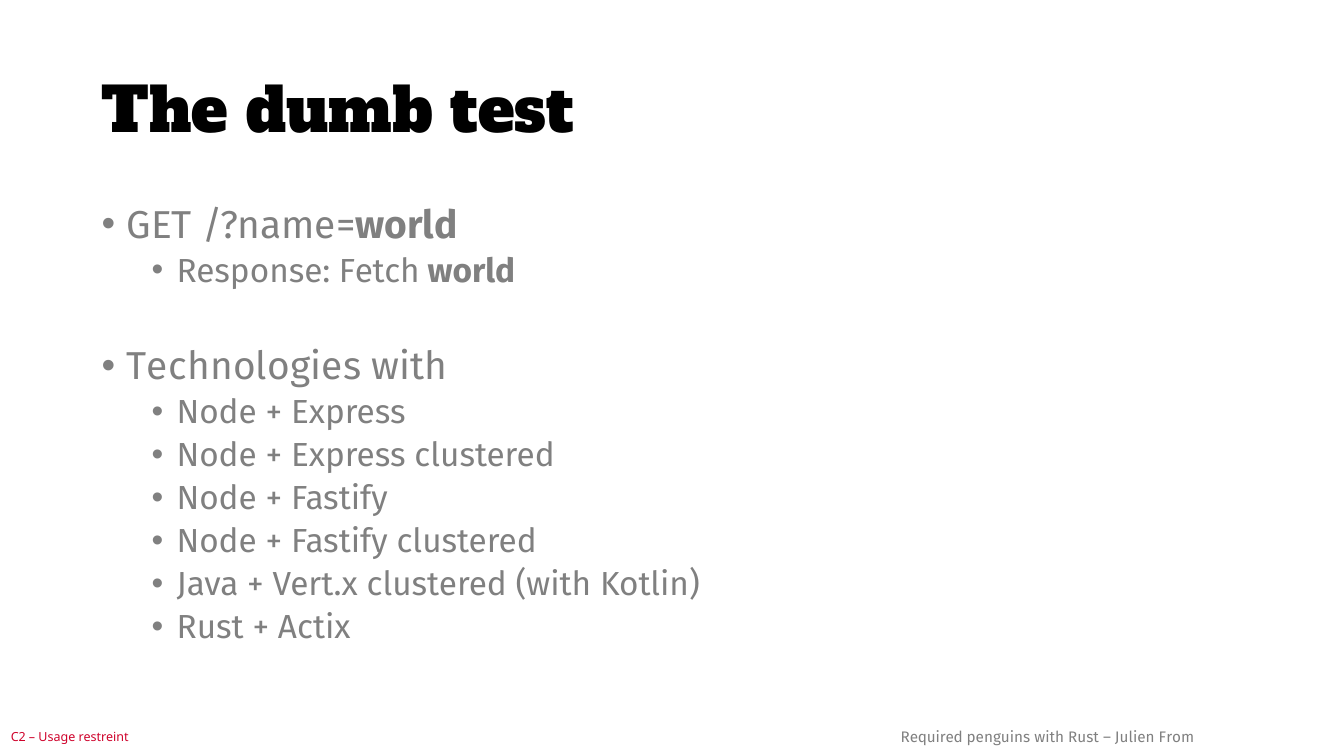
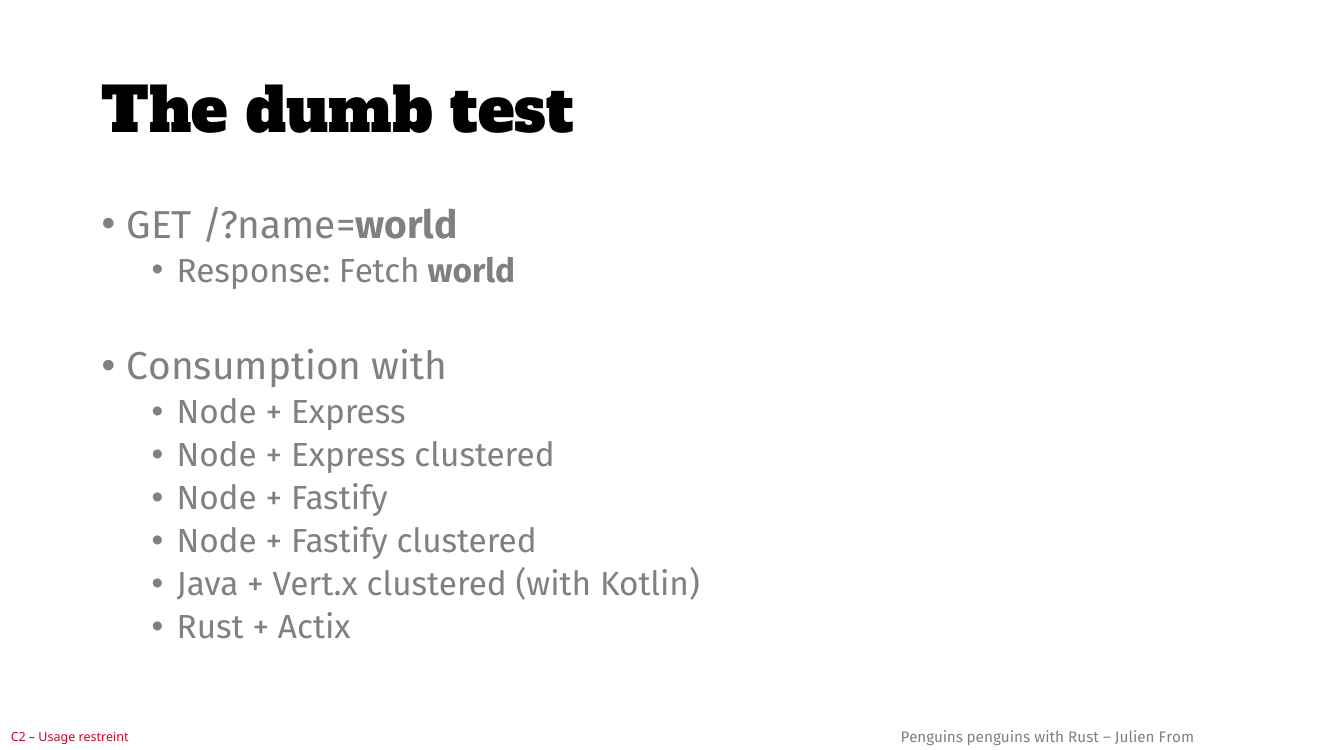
Technologies: Technologies -> Consumption (244, 367)
Required: Required -> Penguins (932, 737)
